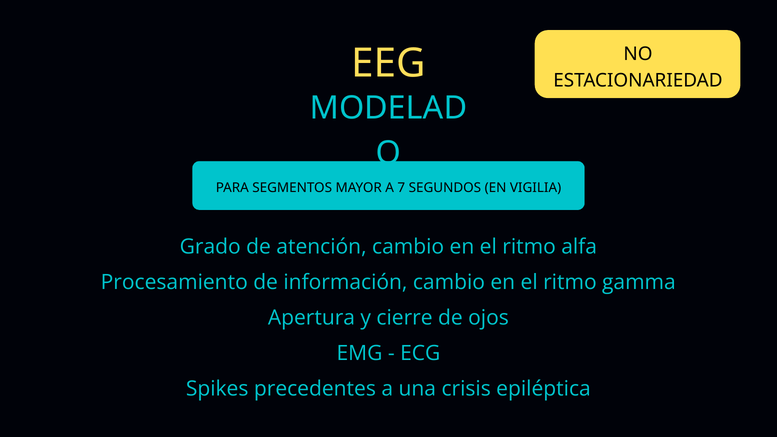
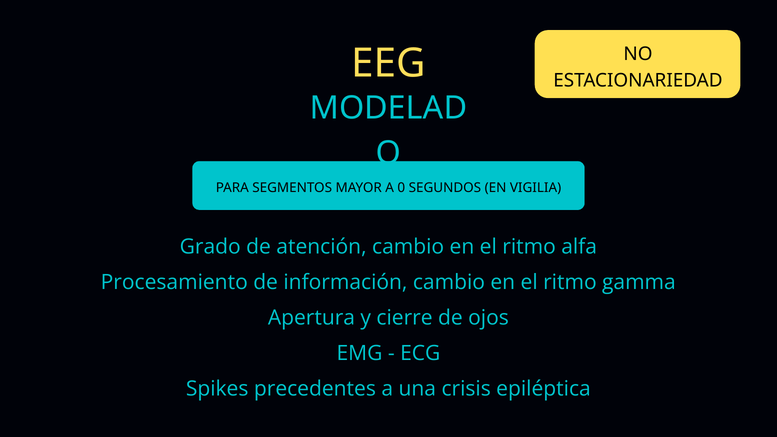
7: 7 -> 0 (401, 188)
